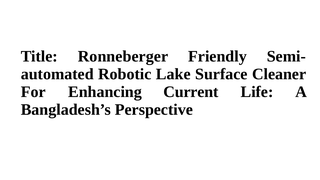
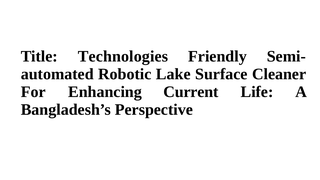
Ronneberger: Ronneberger -> Technologies (123, 56)
